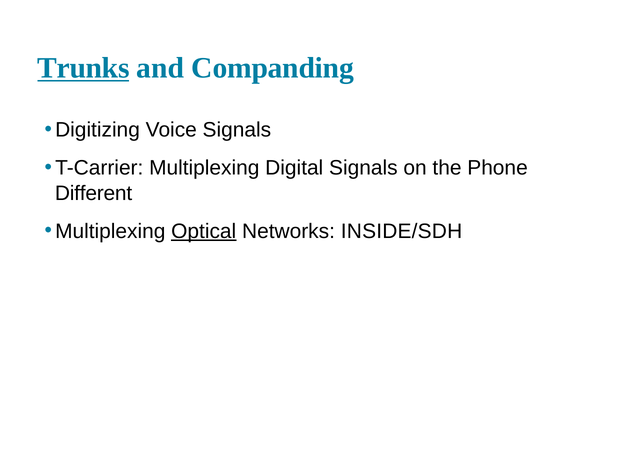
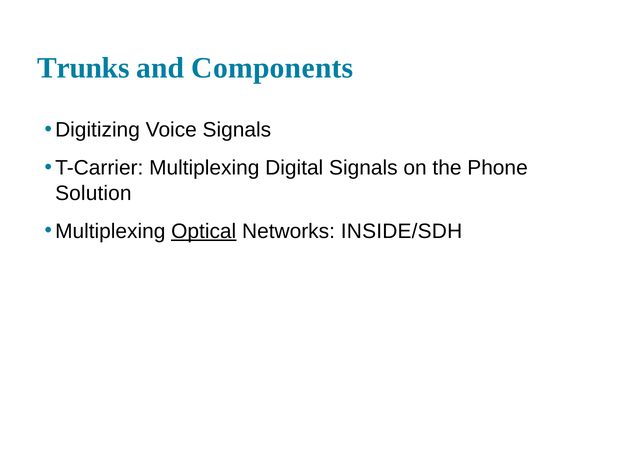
Trunks underline: present -> none (83, 68)
Companding: Companding -> Components (272, 68)
Different: Different -> Solution (93, 193)
